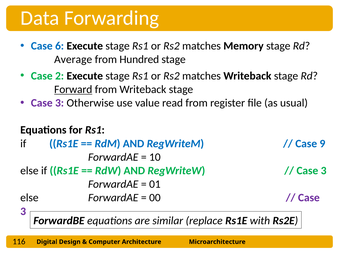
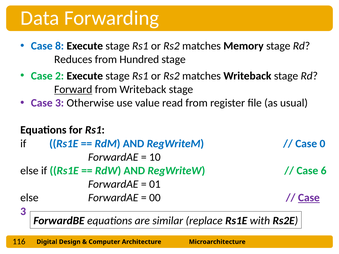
6: 6 -> 8 (60, 46)
Average: Average -> Reduces (73, 60)
9: 9 -> 0 (322, 144)
3: 3 -> 6 (324, 171)
Case underline: none -> present (309, 198)
